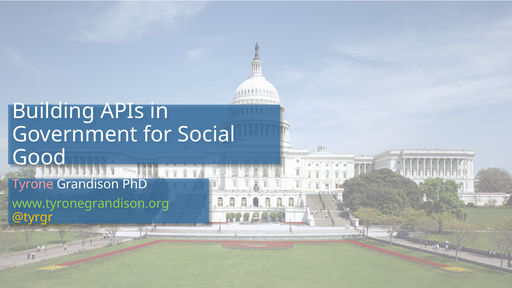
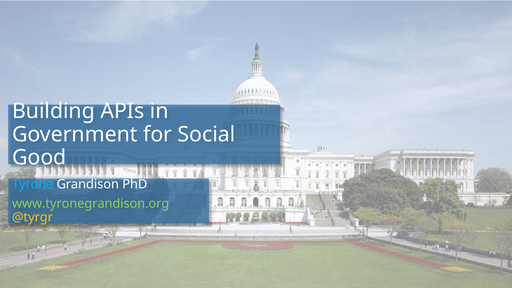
Tyrone colour: pink -> light blue (33, 184)
